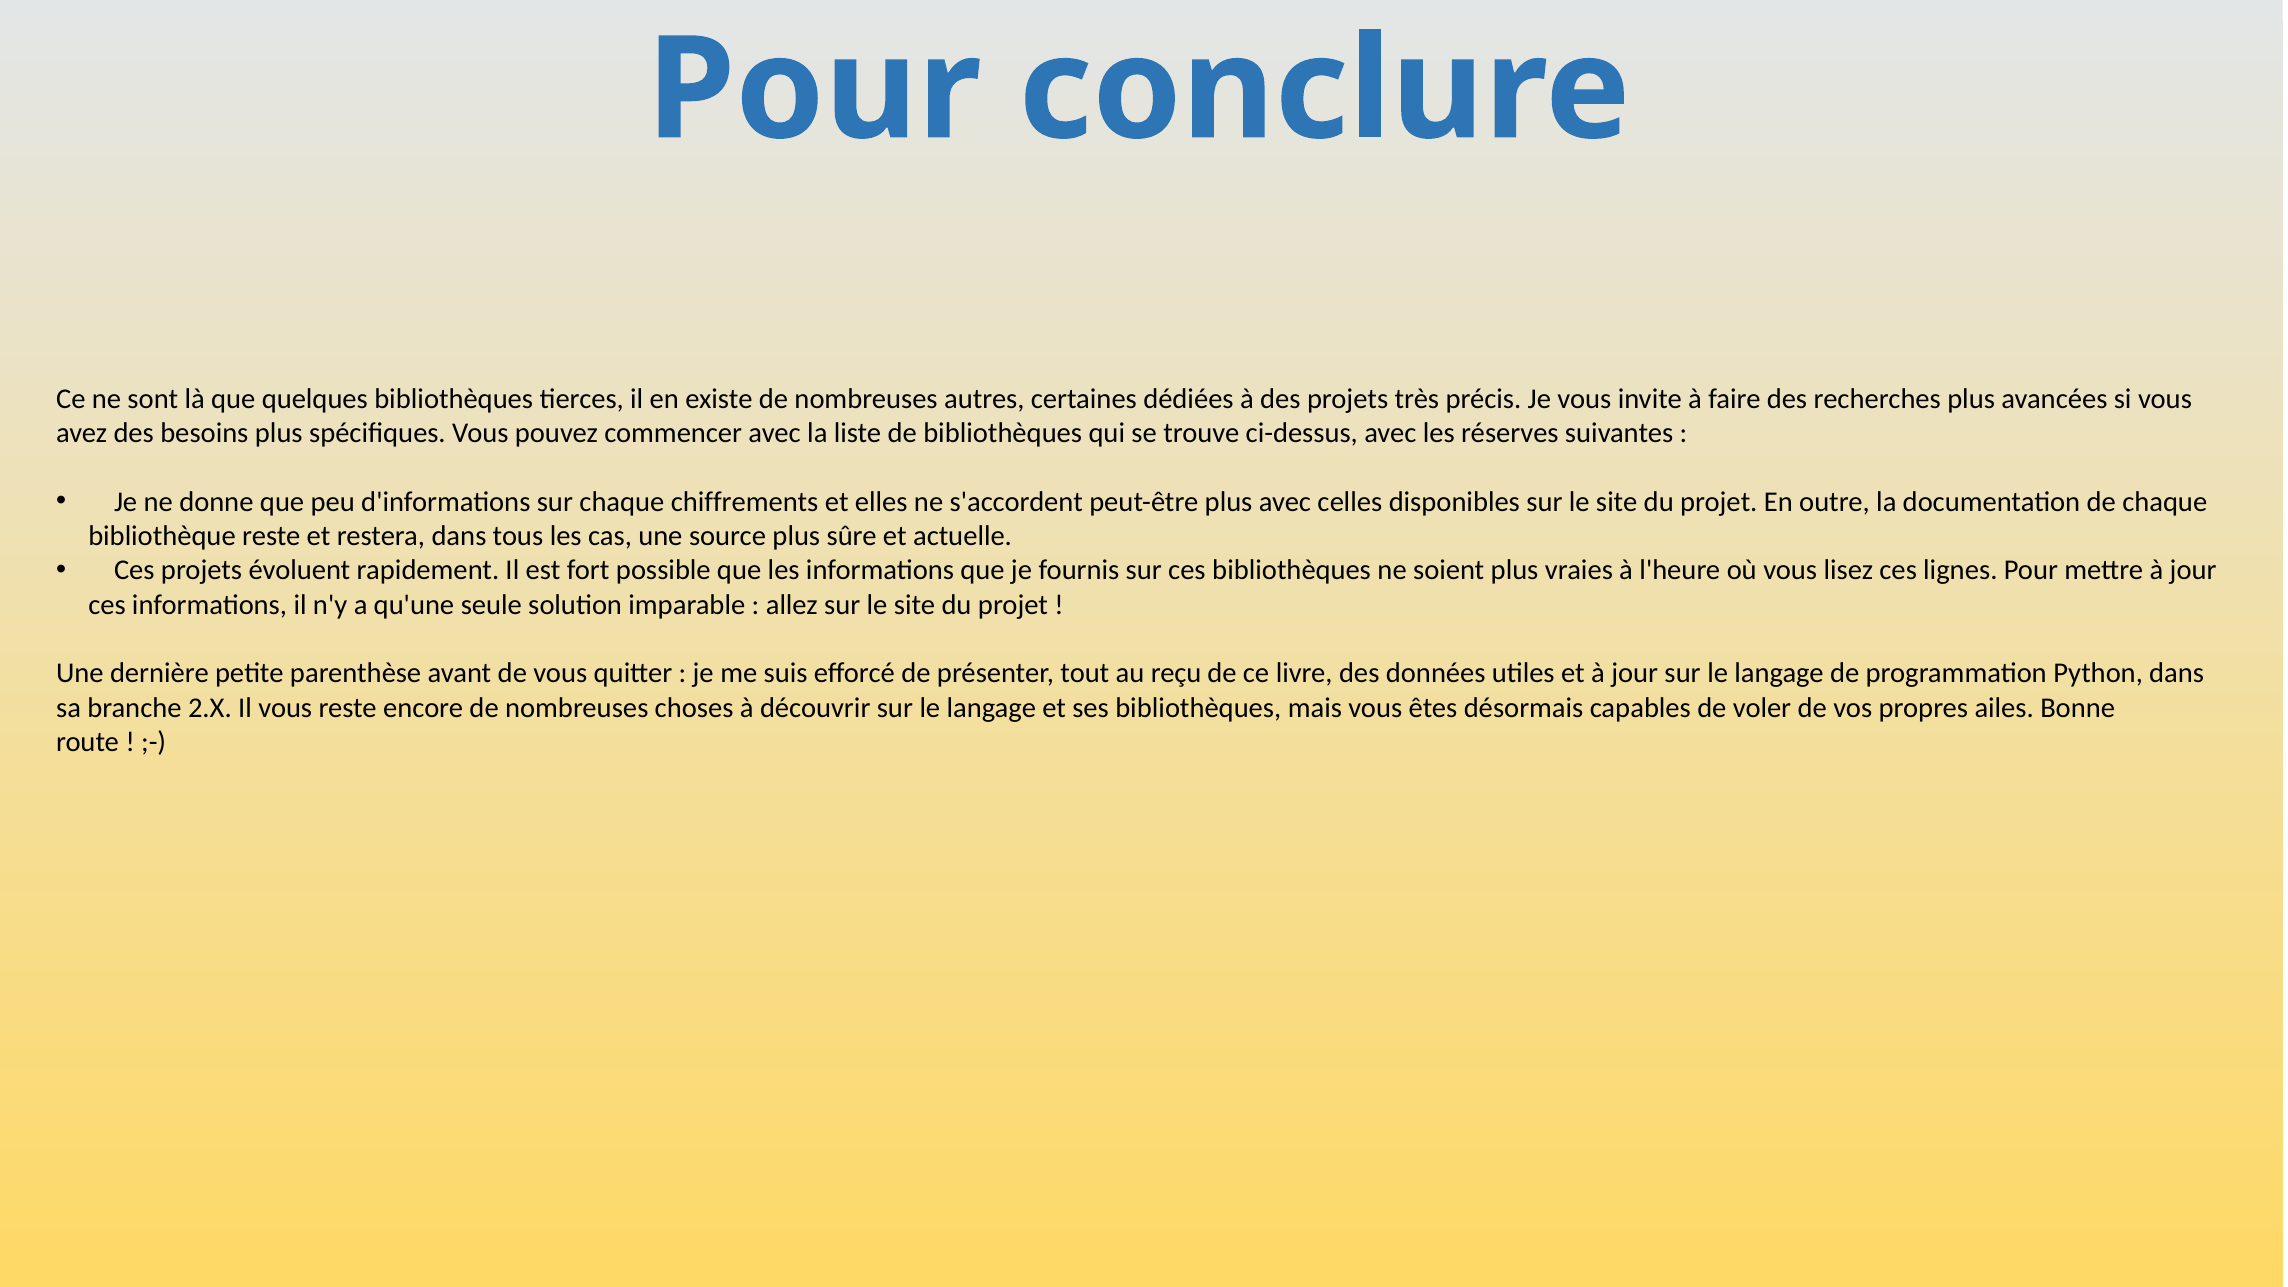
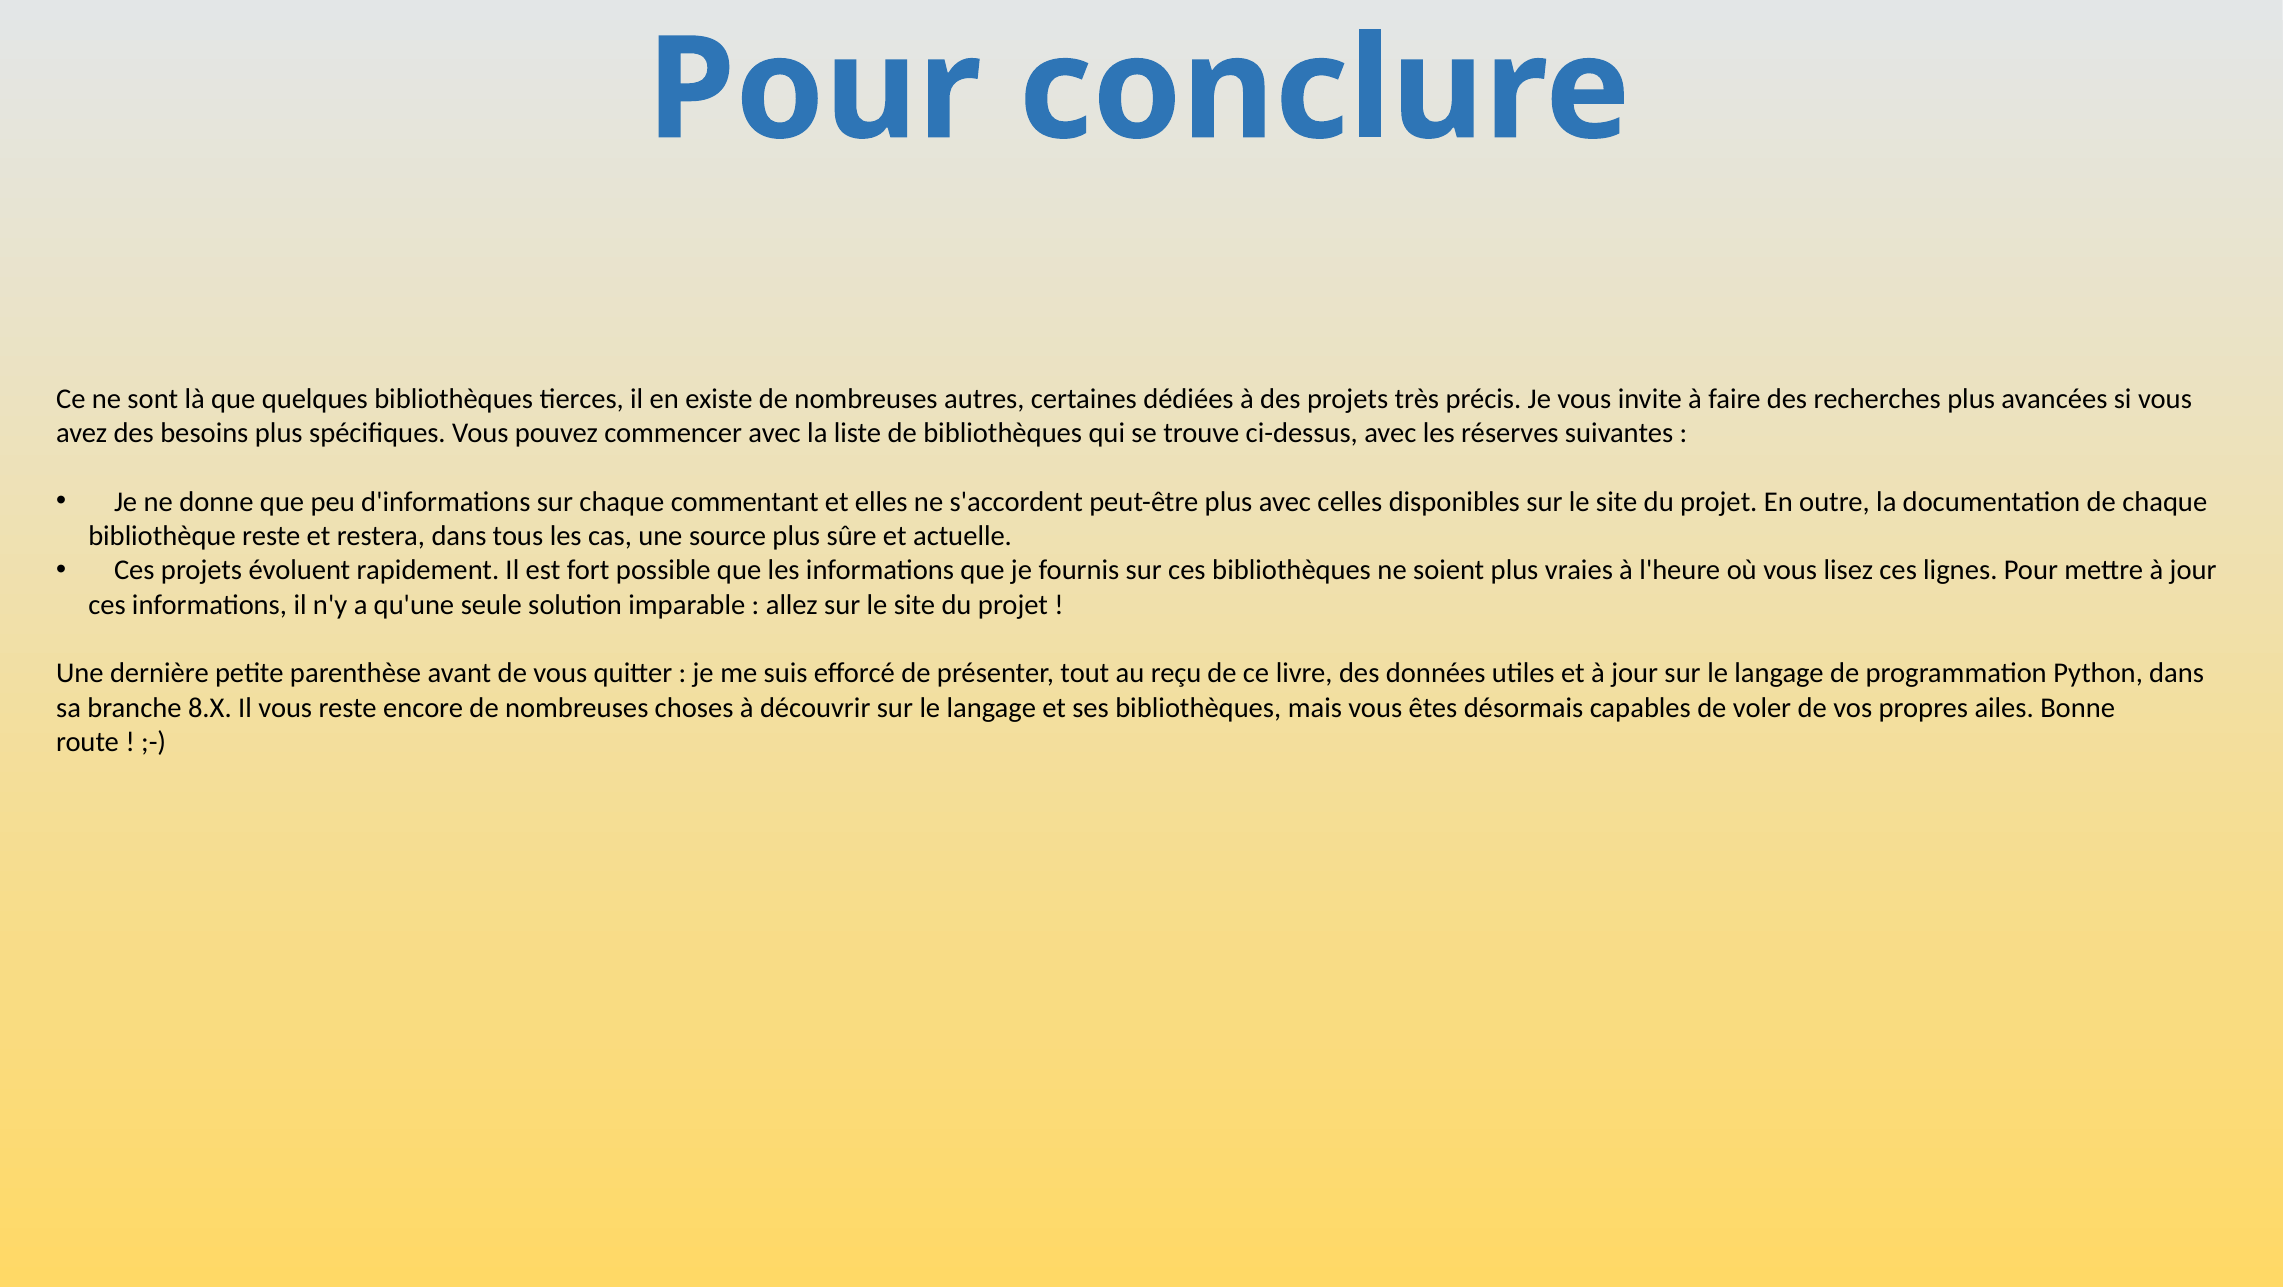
chiffrements: chiffrements -> commentant (745, 502)
2.X: 2.X -> 8.X (210, 708)
